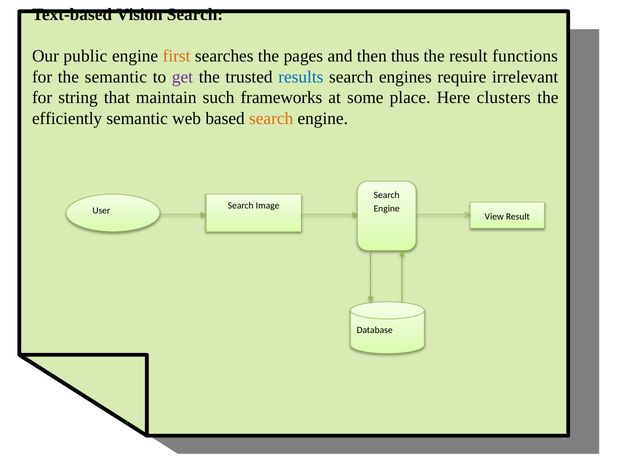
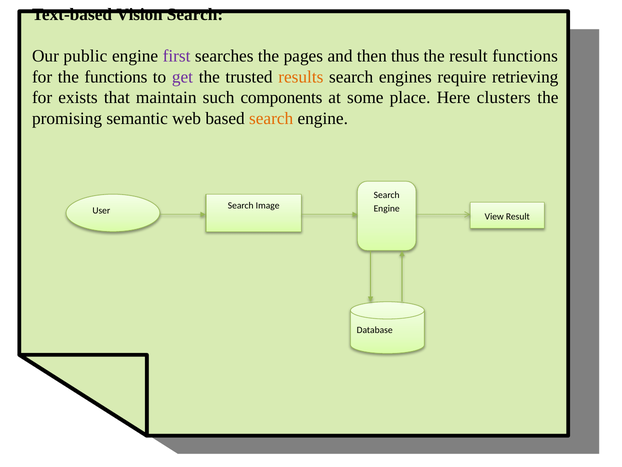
first colour: orange -> purple (177, 56)
the semantic: semantic -> functions (116, 77)
results colour: blue -> orange (301, 77)
irrelevant: irrelevant -> retrieving (525, 77)
string: string -> exists (78, 98)
frameworks: frameworks -> components (281, 98)
efficiently: efficiently -> promising (67, 118)
